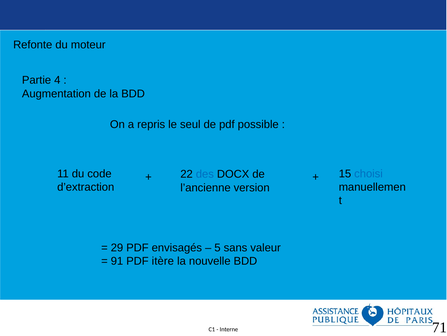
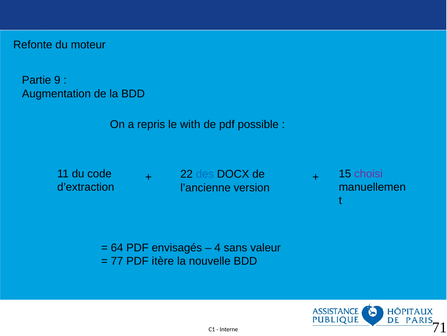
4: 4 -> 9 (57, 80)
seul: seul -> with (190, 124)
choisi colour: blue -> purple (369, 173)
29: 29 -> 64 (117, 247)
5: 5 -> 4 (217, 247)
91: 91 -> 77 (117, 261)
